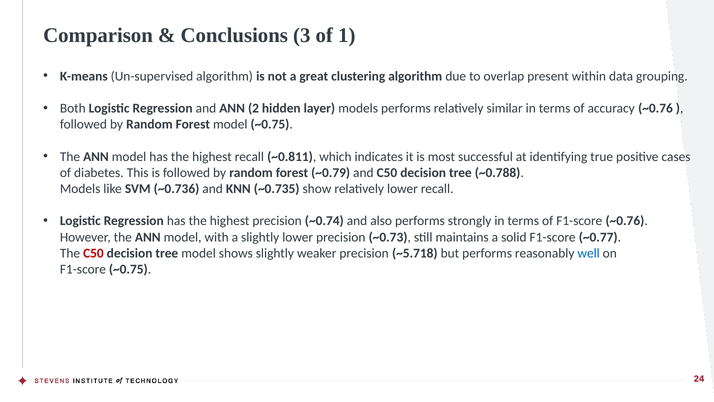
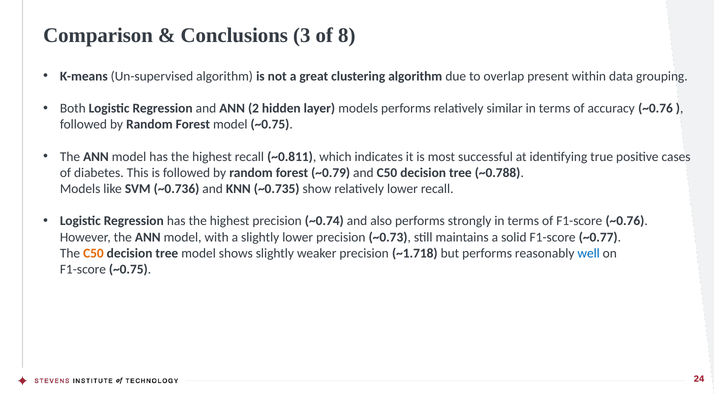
1: 1 -> 8 (347, 35)
C50 colour: red -> orange (93, 253)
~5.718: ~5.718 -> ~1.718 (415, 253)
